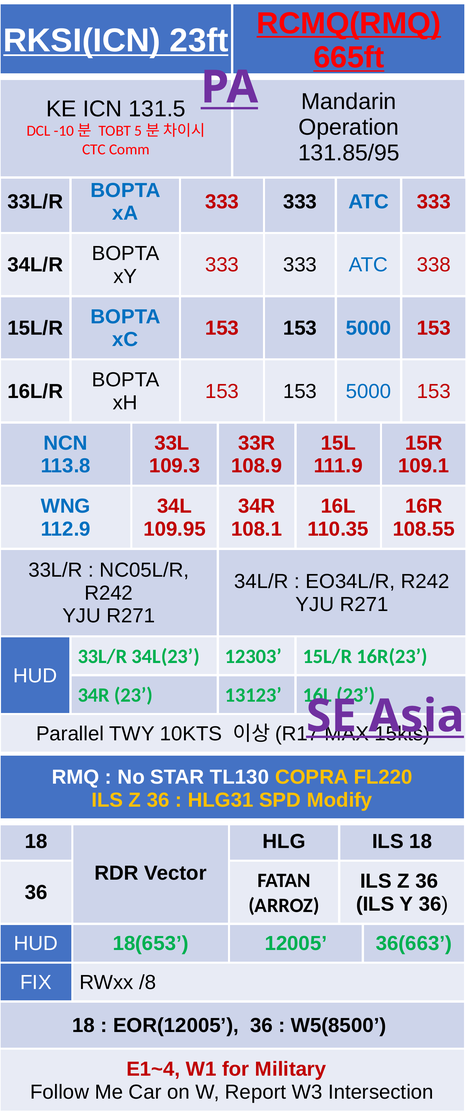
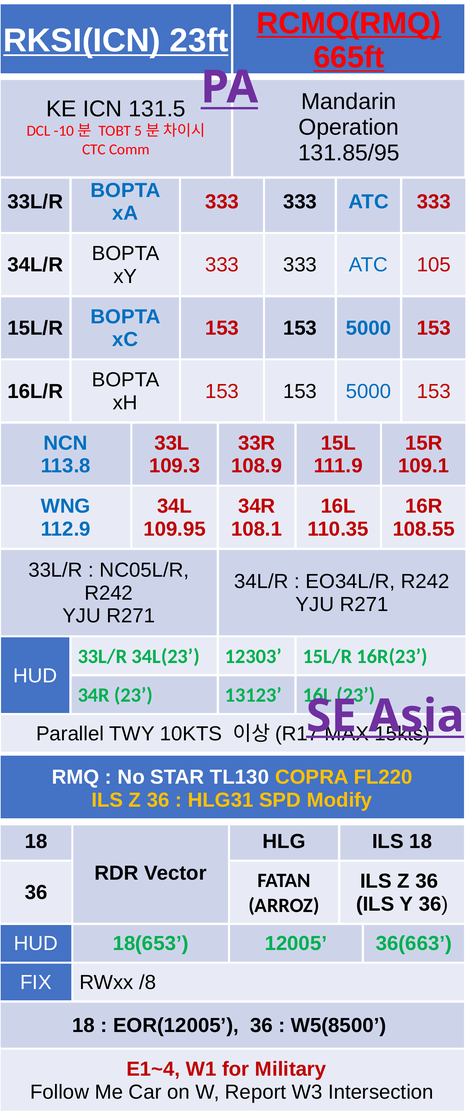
338: 338 -> 105 (434, 265)
